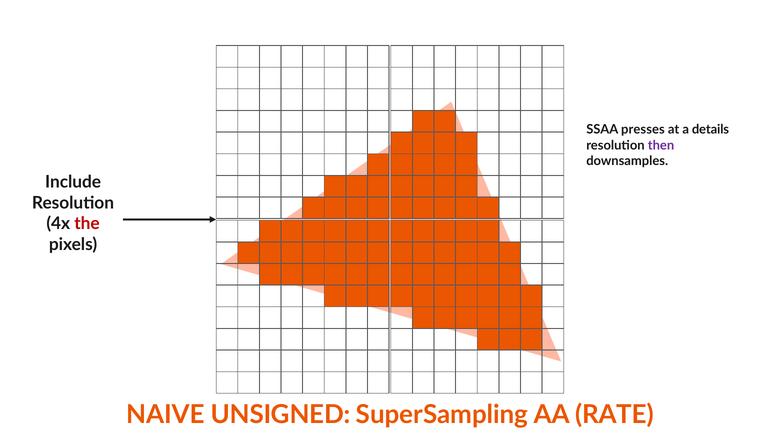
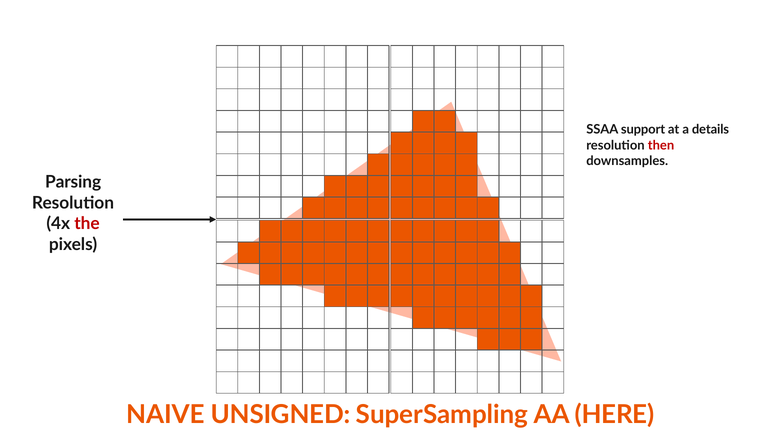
presses: presses -> support (643, 130)
then colour: purple -> red (661, 145)
Include: Include -> Parsing (73, 182)
RATE: RATE -> HERE (614, 415)
